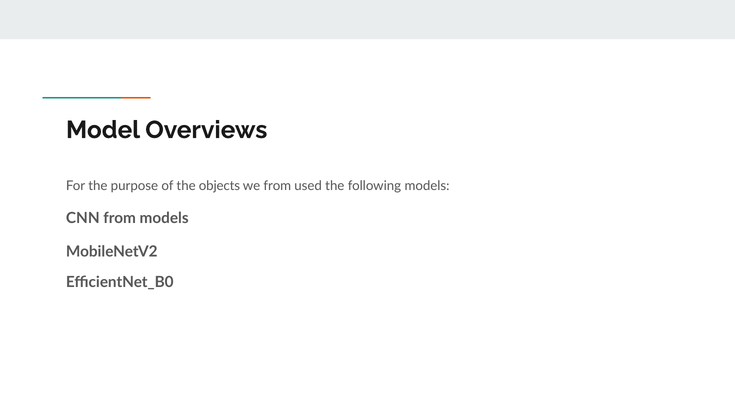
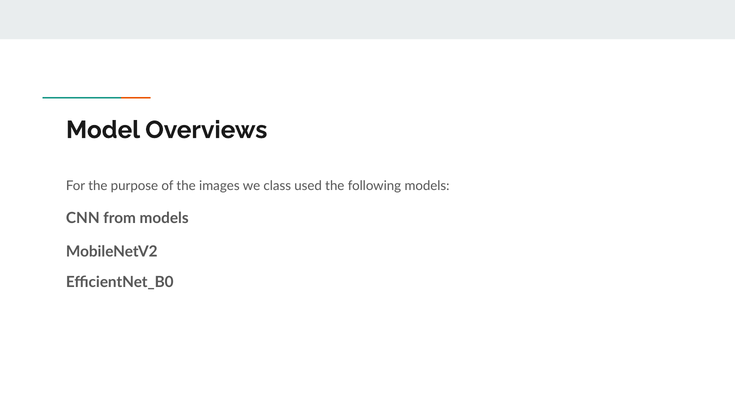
objects: objects -> images (219, 186)
we from: from -> class (277, 186)
